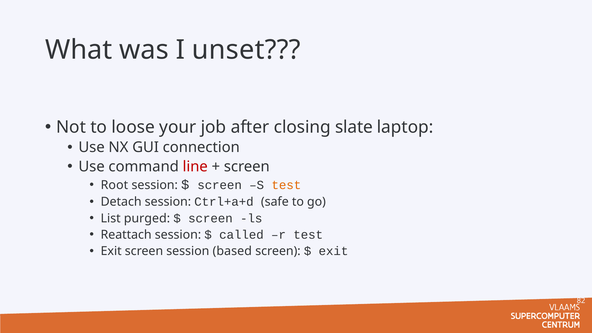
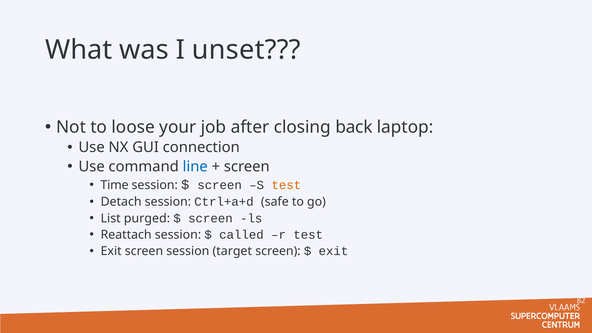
slate: slate -> back (354, 127)
line colour: red -> blue (195, 166)
Root: Root -> Time (115, 185)
based: based -> target (232, 251)
